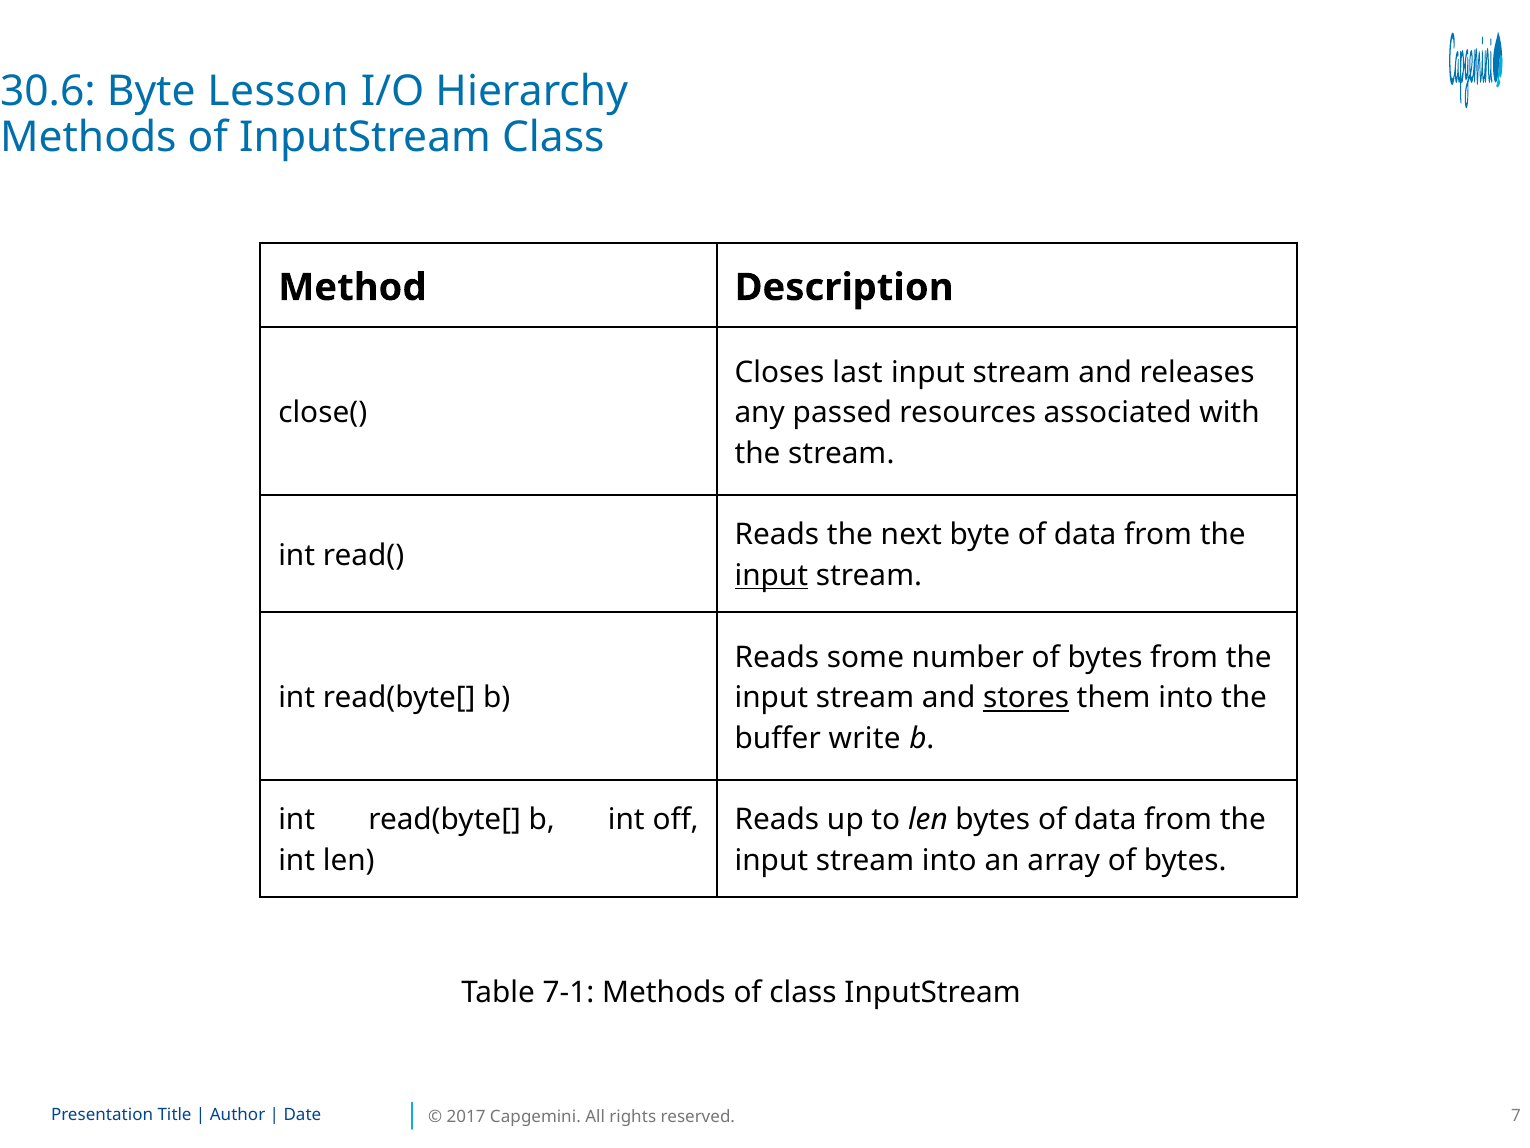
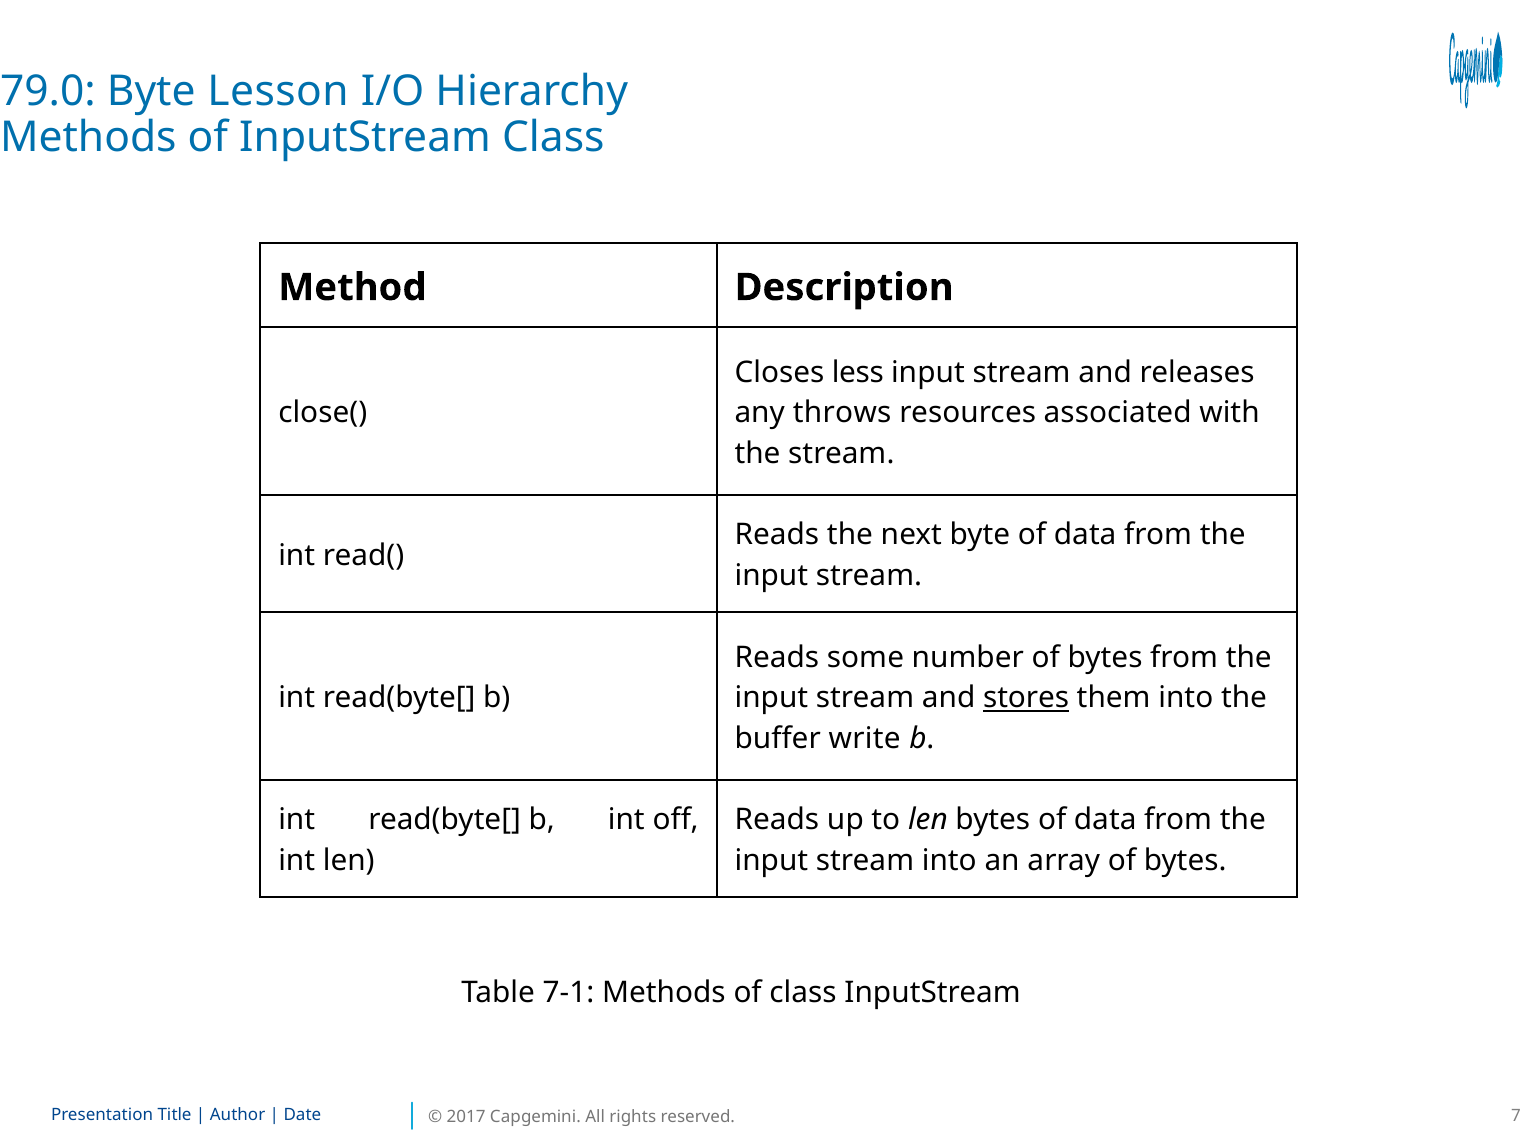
30.6: 30.6 -> 79.0 (48, 92)
last: last -> less (858, 372)
passed: passed -> throws (842, 413)
input underline: present -> none (771, 575)
